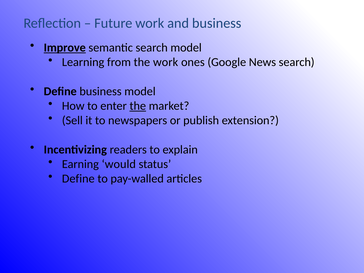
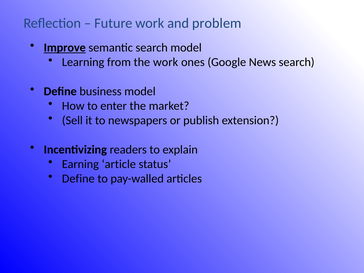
and business: business -> problem (217, 23)
the underline: present -> none (138, 106)
would: would -> article (119, 164)
